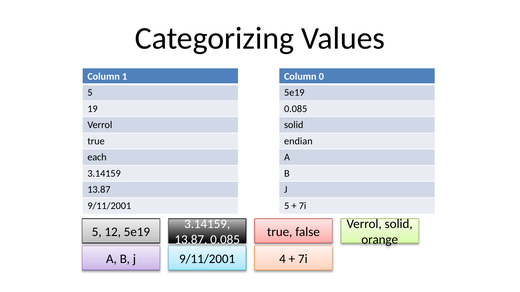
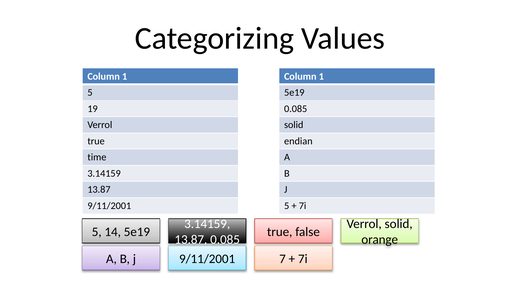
0: 0 -> 1 (321, 76)
each: each -> time (97, 158)
12: 12 -> 14 (113, 232)
4: 4 -> 7 (282, 259)
